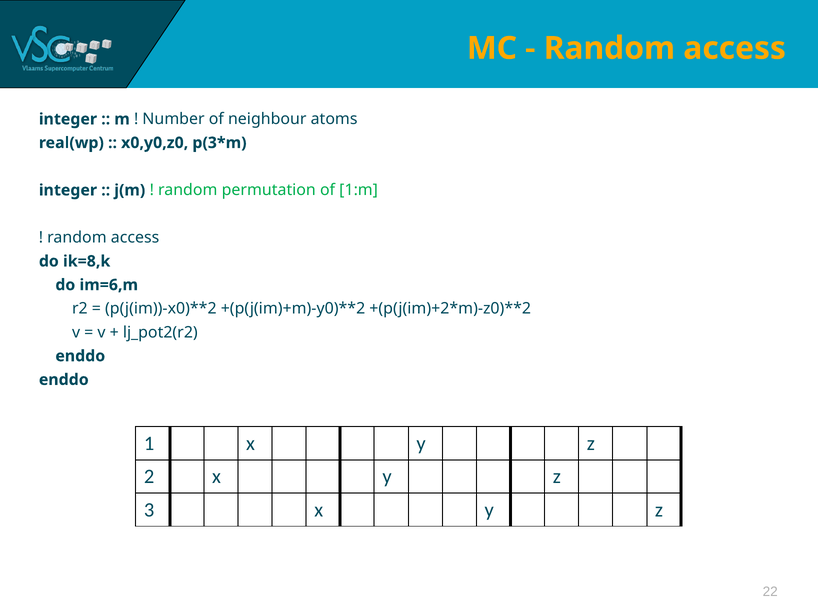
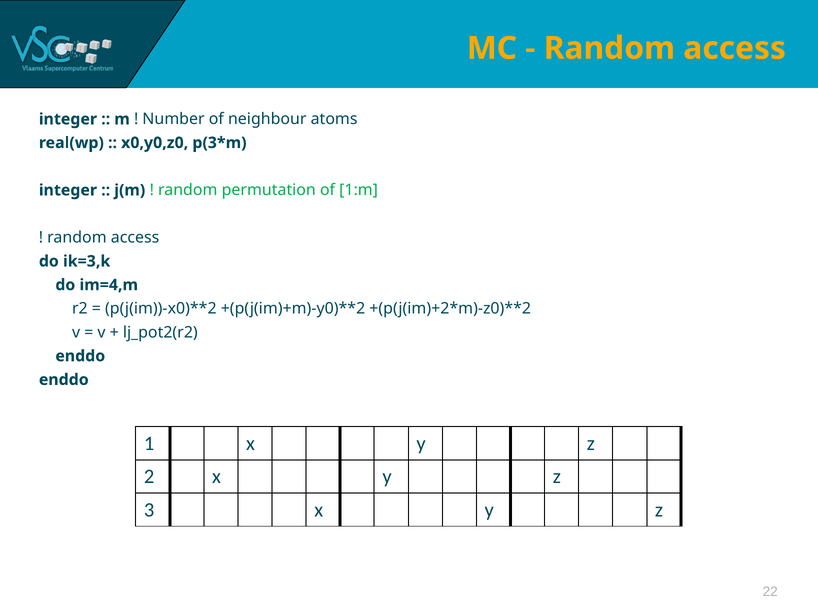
ik=8,k: ik=8,k -> ik=3,k (87, 261)
im=6,m: im=6,m -> im=4,m (109, 285)
